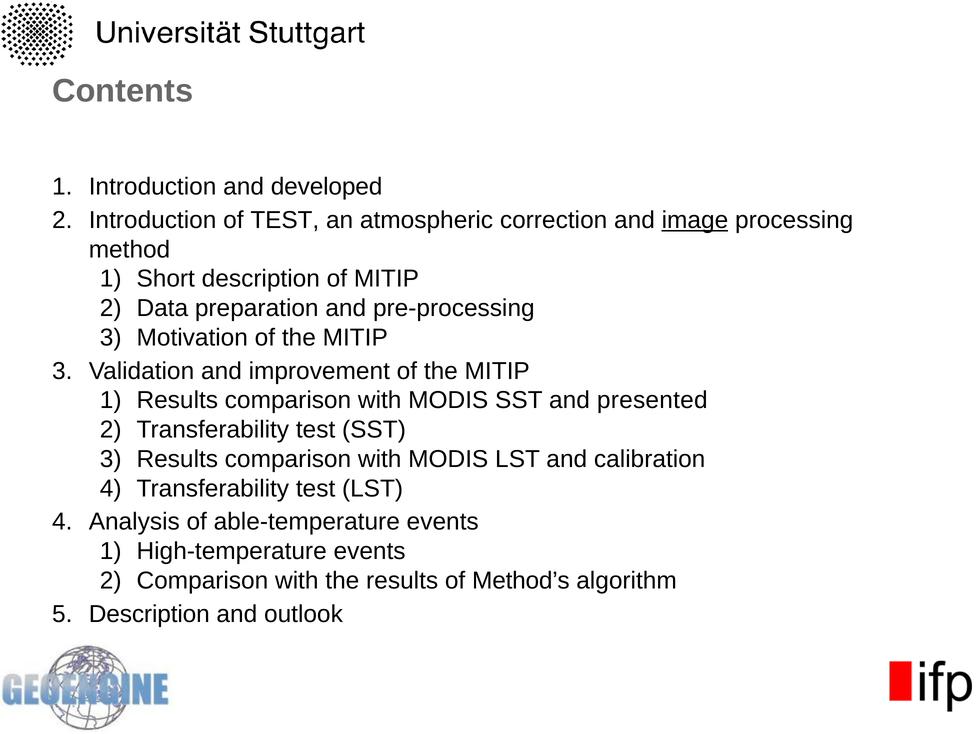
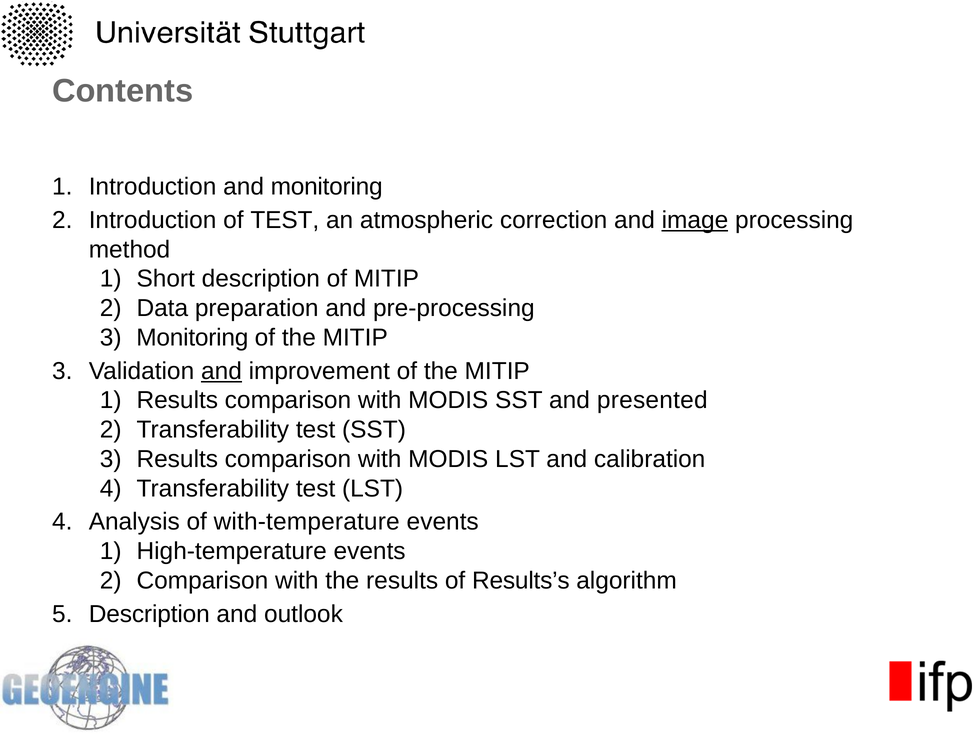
and developed: developed -> monitoring (327, 187)
Motivation: Motivation -> Monitoring (192, 338)
and underline: none -> present (221, 371)
able-temperature: able-temperature -> with-temperature (307, 522)
Method’s: Method’s -> Results’s (521, 581)
